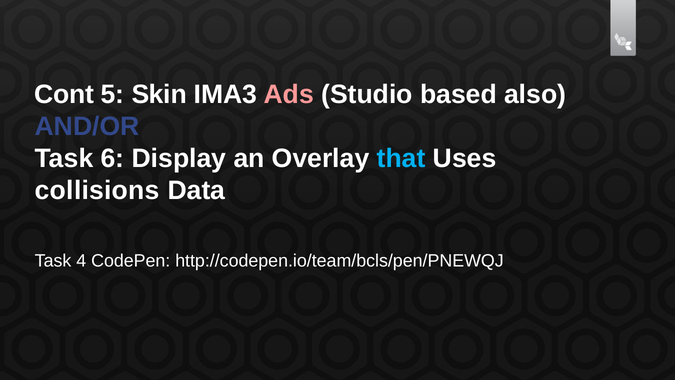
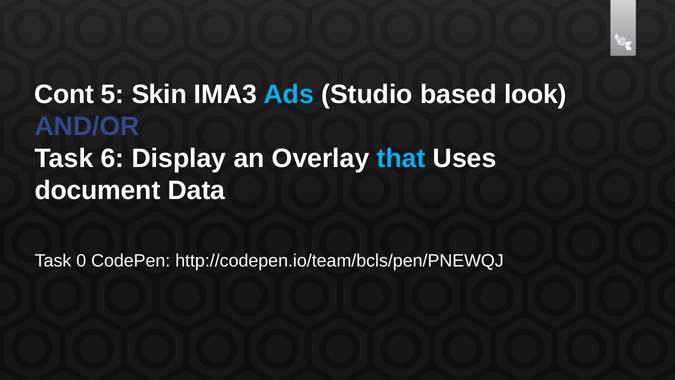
Ads colour: pink -> light blue (289, 94)
also: also -> look (535, 94)
collisions: collisions -> document (98, 190)
4: 4 -> 0 (81, 261)
